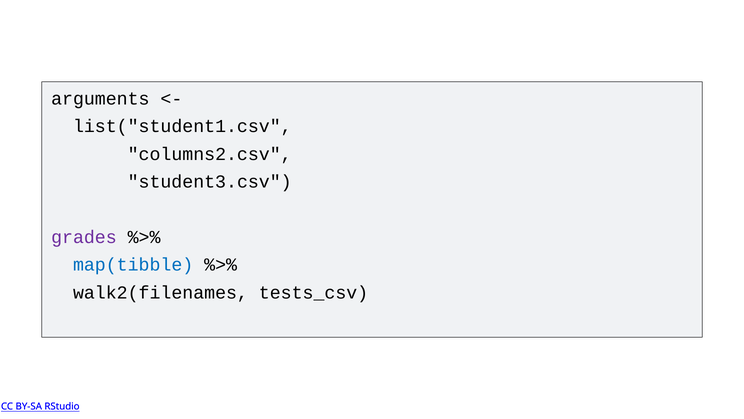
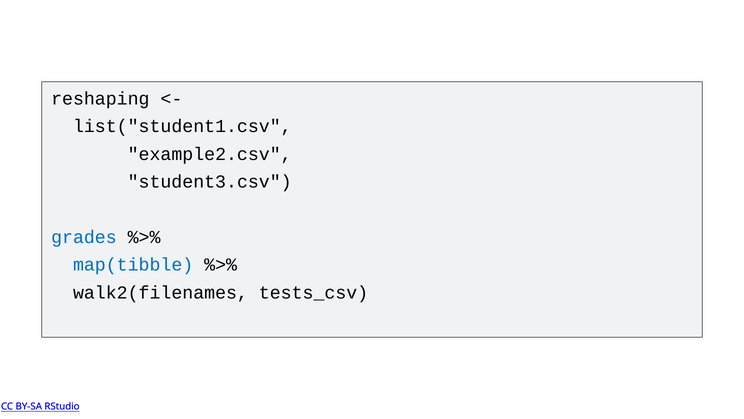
arguments: arguments -> reshaping (100, 98)
columns2.csv: columns2.csv -> example2.csv (210, 154)
grades colour: purple -> blue (84, 237)
